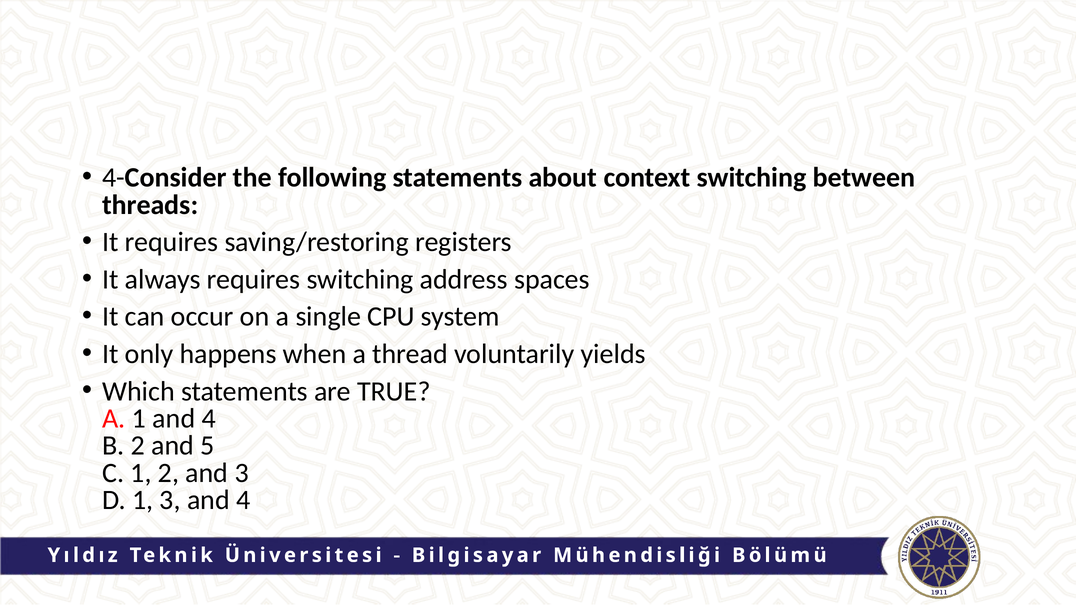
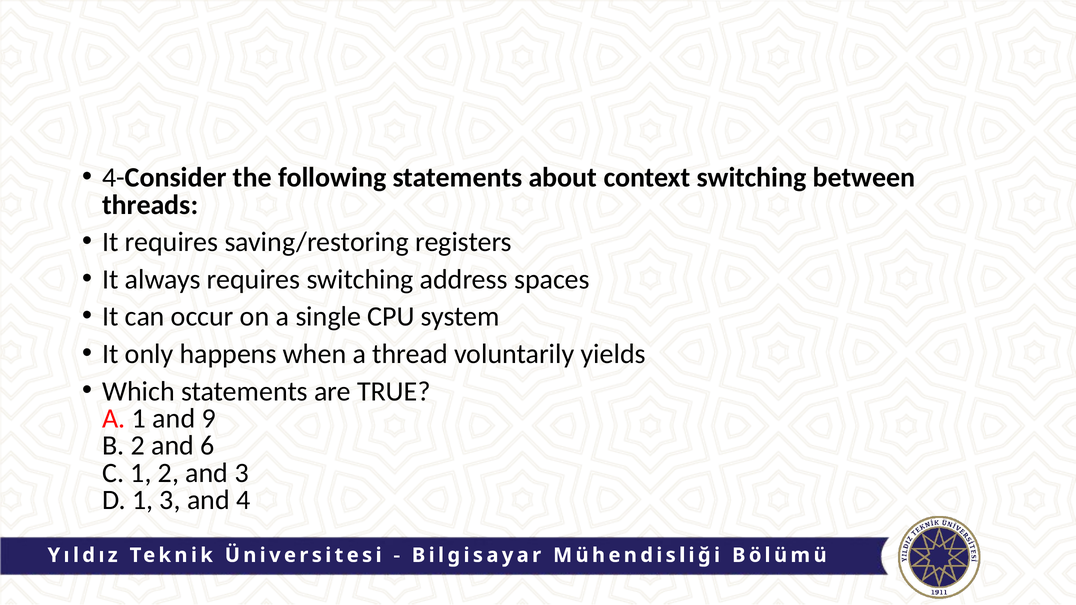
1 and 4: 4 -> 9 (209, 419)
5: 5 -> 6 (207, 446)
